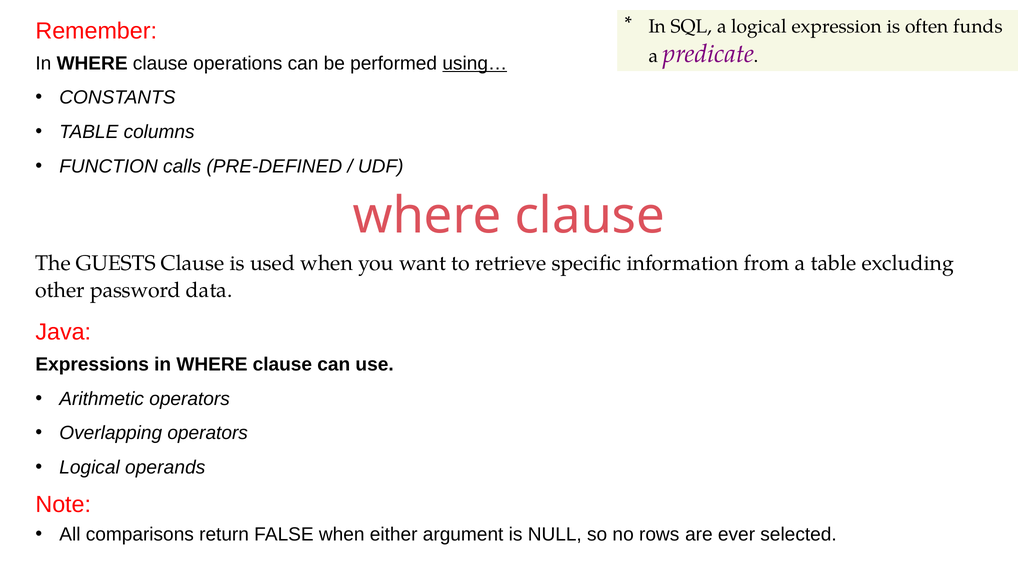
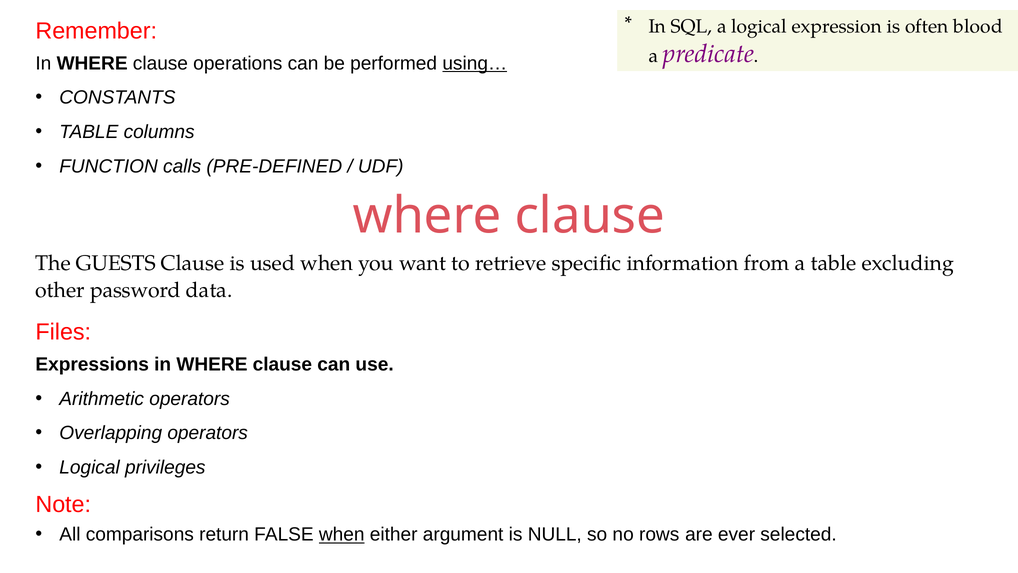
funds: funds -> blood (978, 27)
Java: Java -> Files (63, 332)
operands: operands -> privileges (165, 467)
when underline: none -> present (342, 534)
